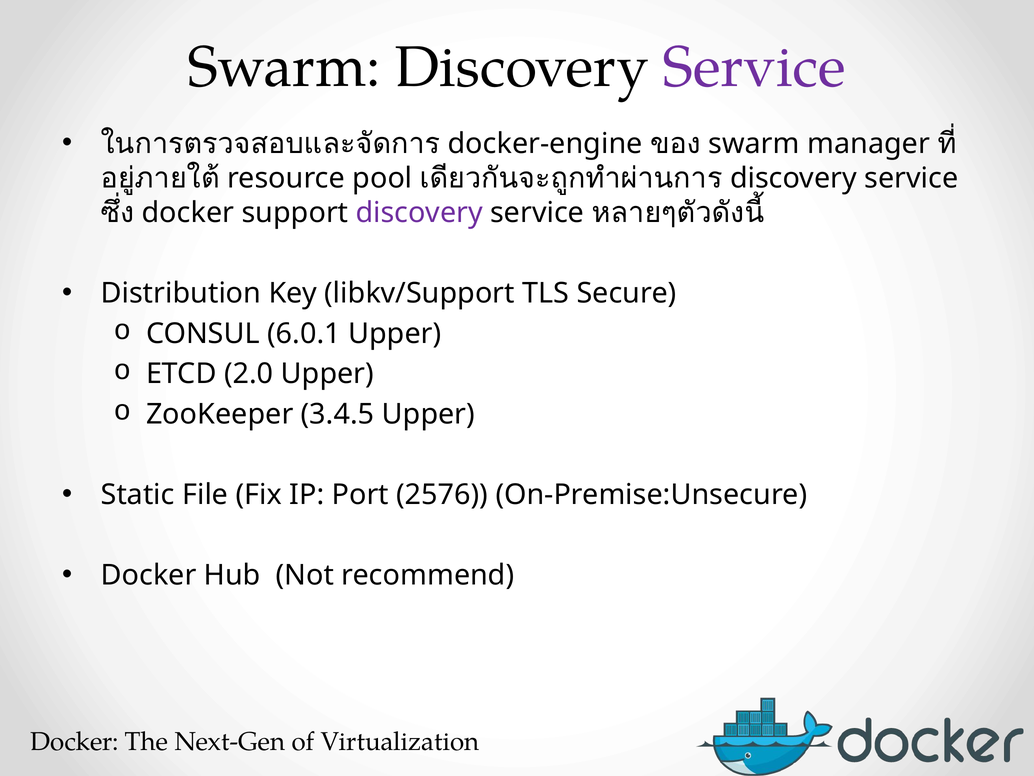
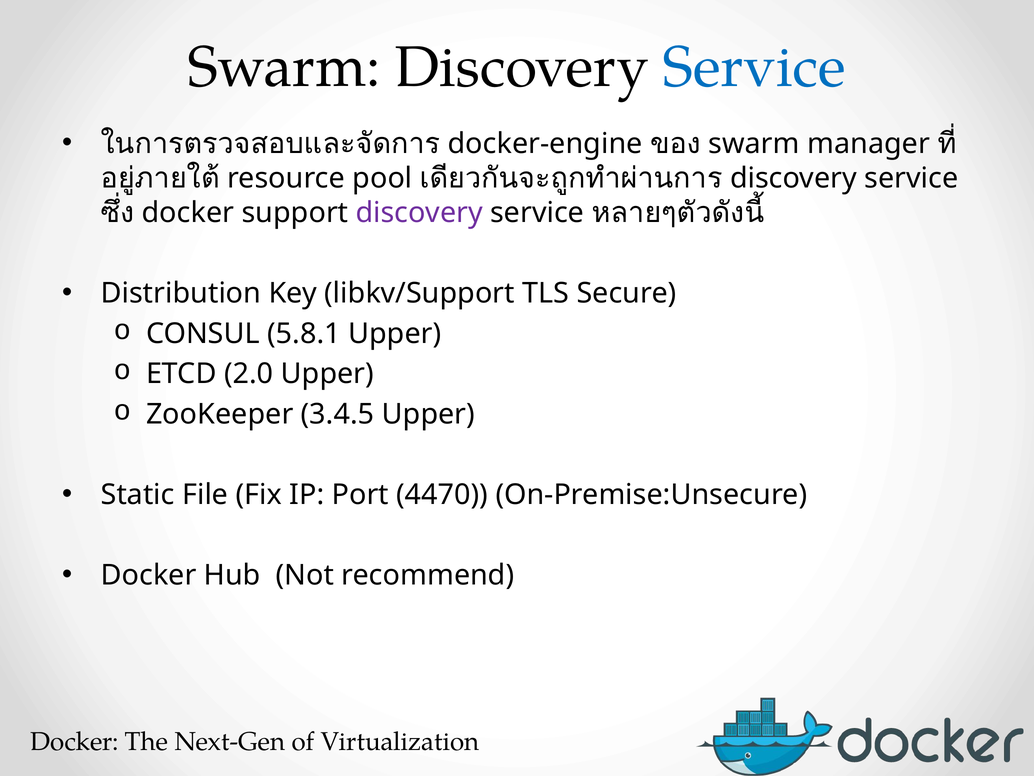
Service colour: purple -> blue (754, 67)
6.0.1: 6.0.1 -> 5.8.1 (304, 333)
2576: 2576 -> 4470 (442, 494)
